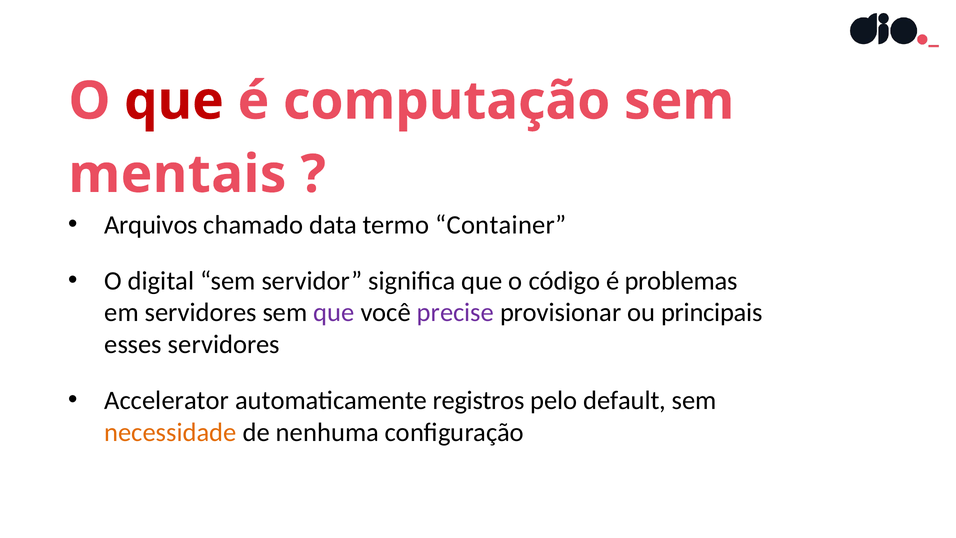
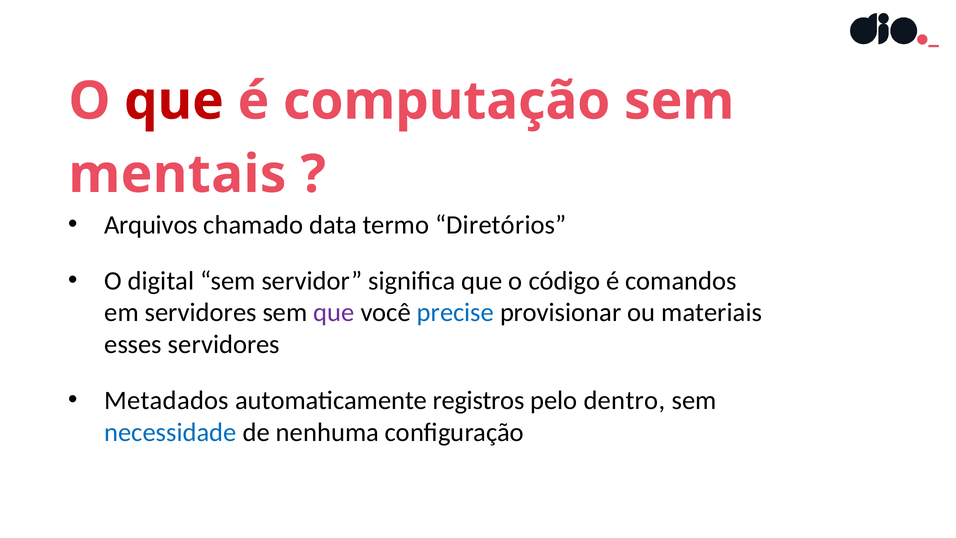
Container: Container -> Diretórios (501, 225)
problemas: problemas -> comandos (681, 281)
precise colour: purple -> blue (455, 313)
principais: principais -> materiais (712, 313)
Accelerator: Accelerator -> Metadados (167, 400)
default: default -> dentro (624, 400)
necessidade colour: orange -> blue (170, 432)
